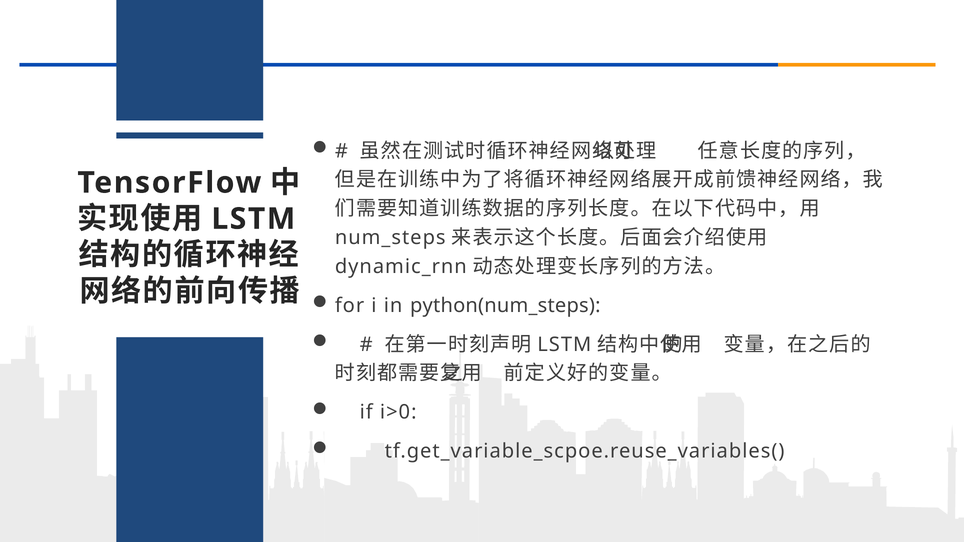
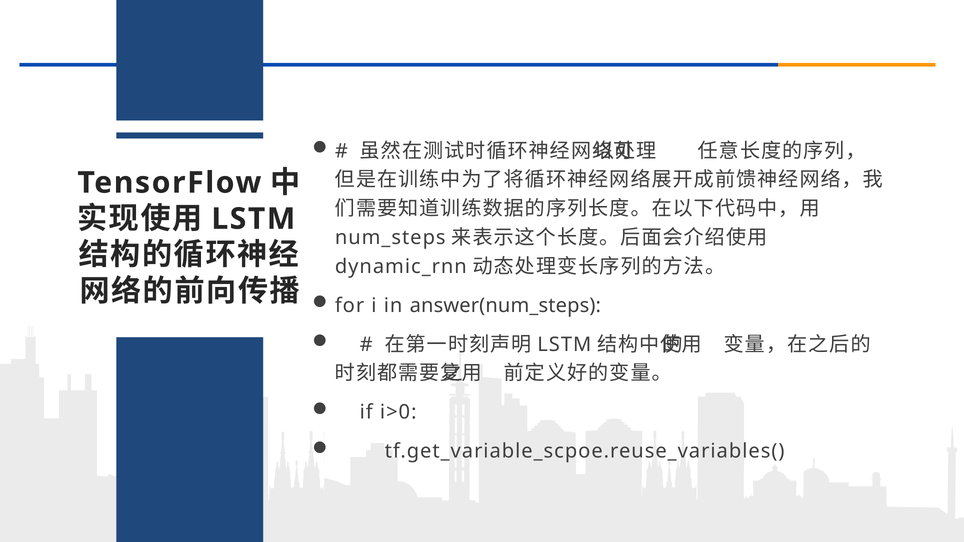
python(num_steps: python(num_steps -> answer(num_steps (505, 306)
